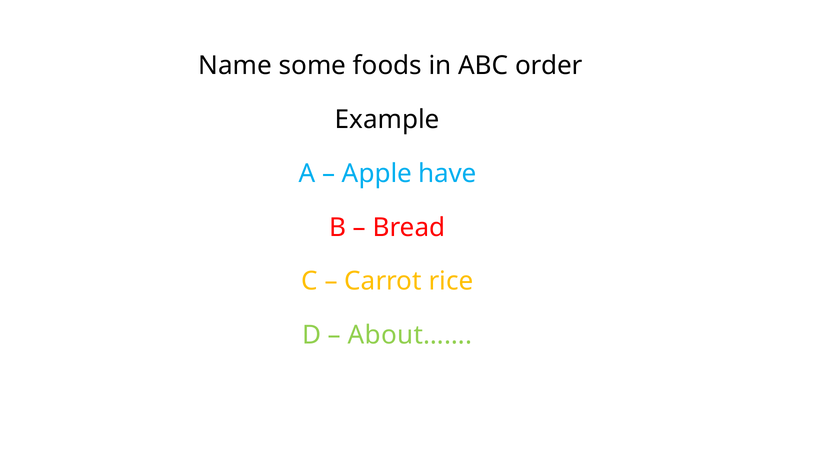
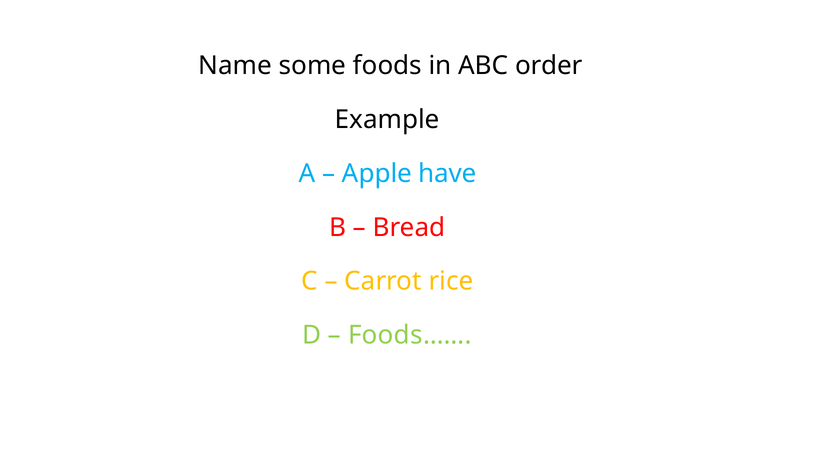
About……: About…… -> Foods…… (410, 335)
